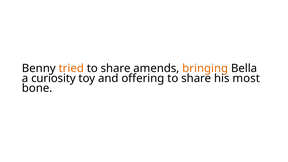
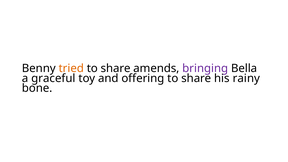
bringing colour: orange -> purple (205, 68)
curiosity: curiosity -> graceful (53, 78)
most: most -> rainy (246, 78)
